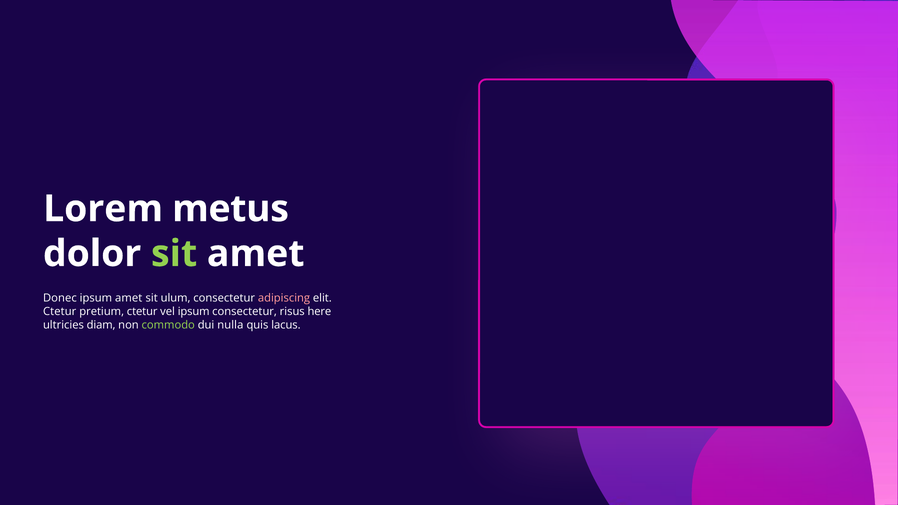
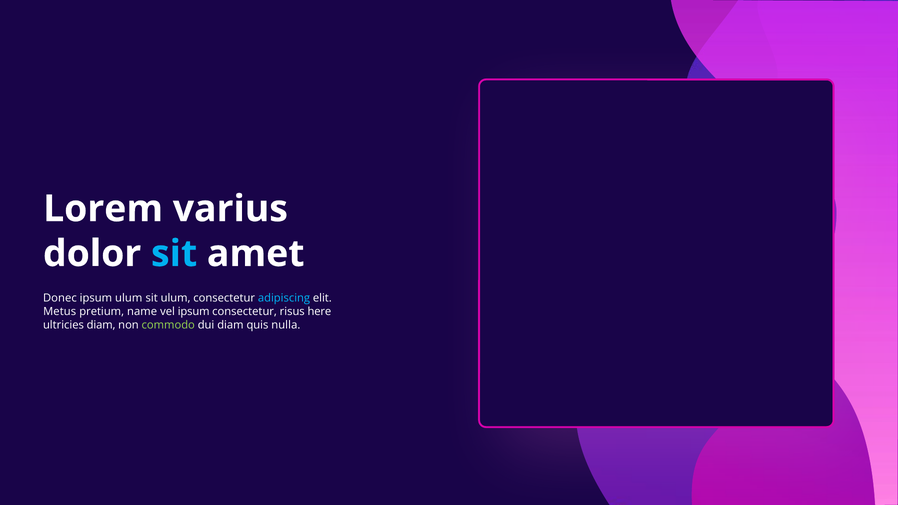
metus: metus -> varius (230, 209)
sit colour: light green -> light blue (174, 254)
ipsum amet: amet -> ulum (129, 298)
adipiscing colour: pink -> light blue (284, 298)
Ctetur: Ctetur -> Metus (60, 312)
pretium ctetur: ctetur -> name (142, 312)
dui nulla: nulla -> diam (230, 325)
lacus: lacus -> nulla (286, 325)
